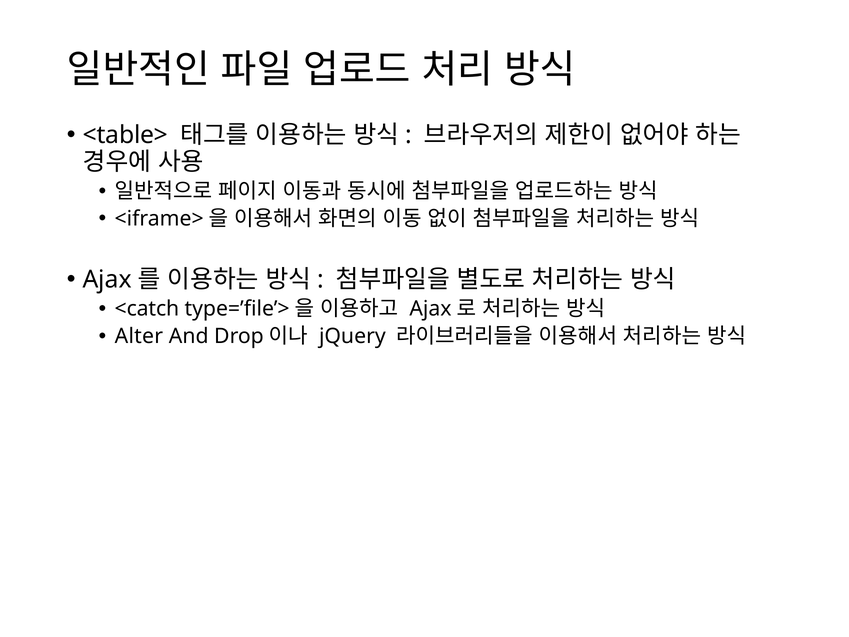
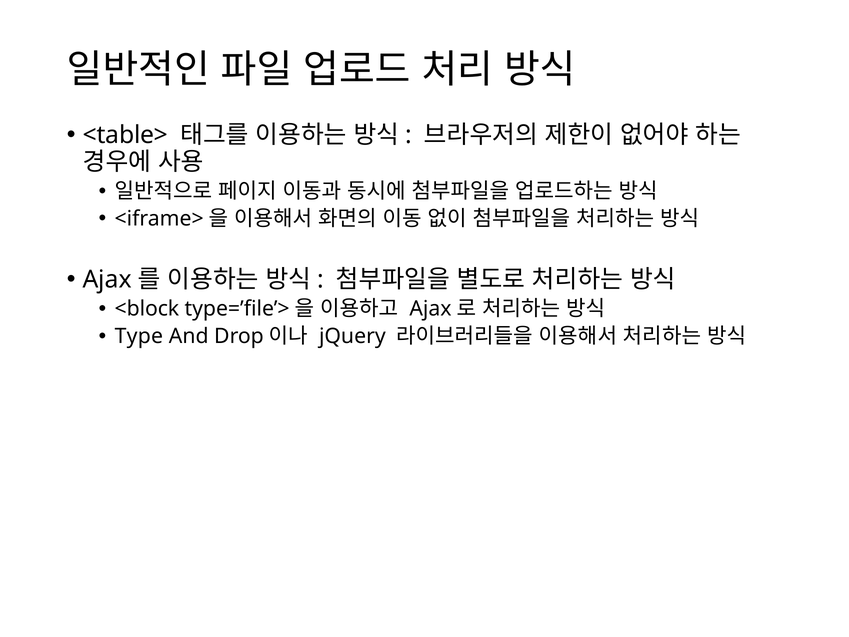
<catch: <catch -> <block (147, 309)
Alter: Alter -> Type (139, 336)
